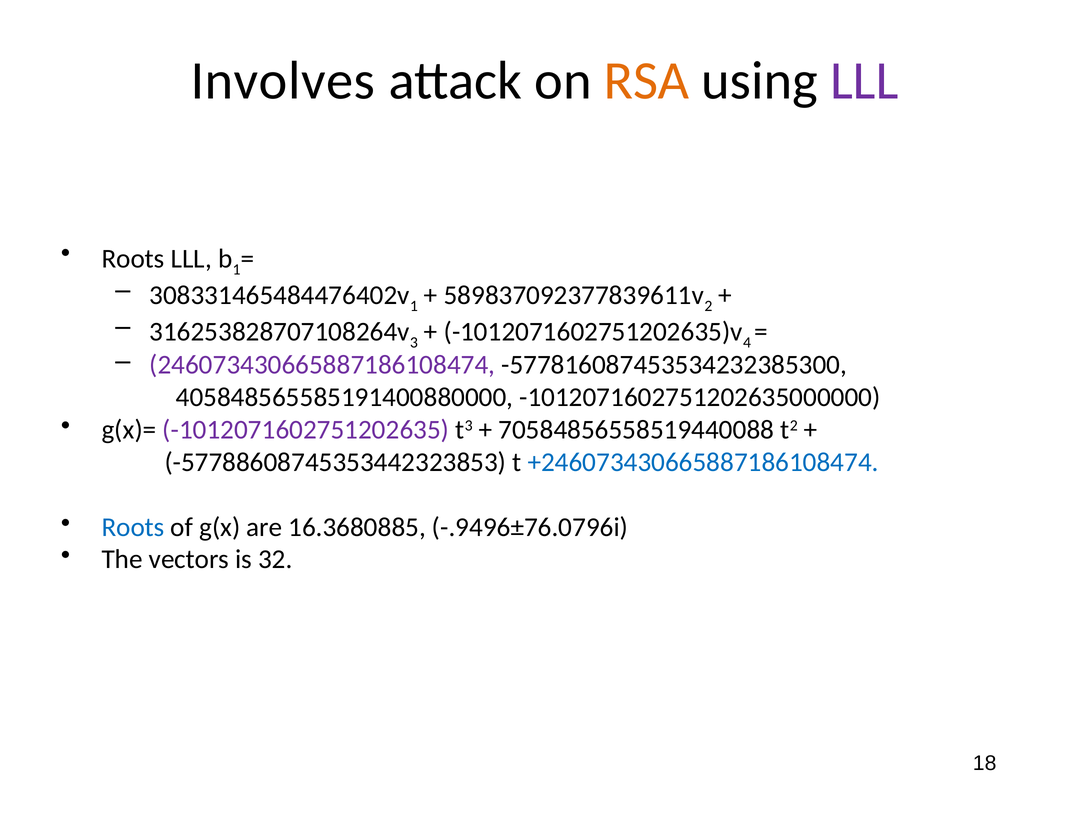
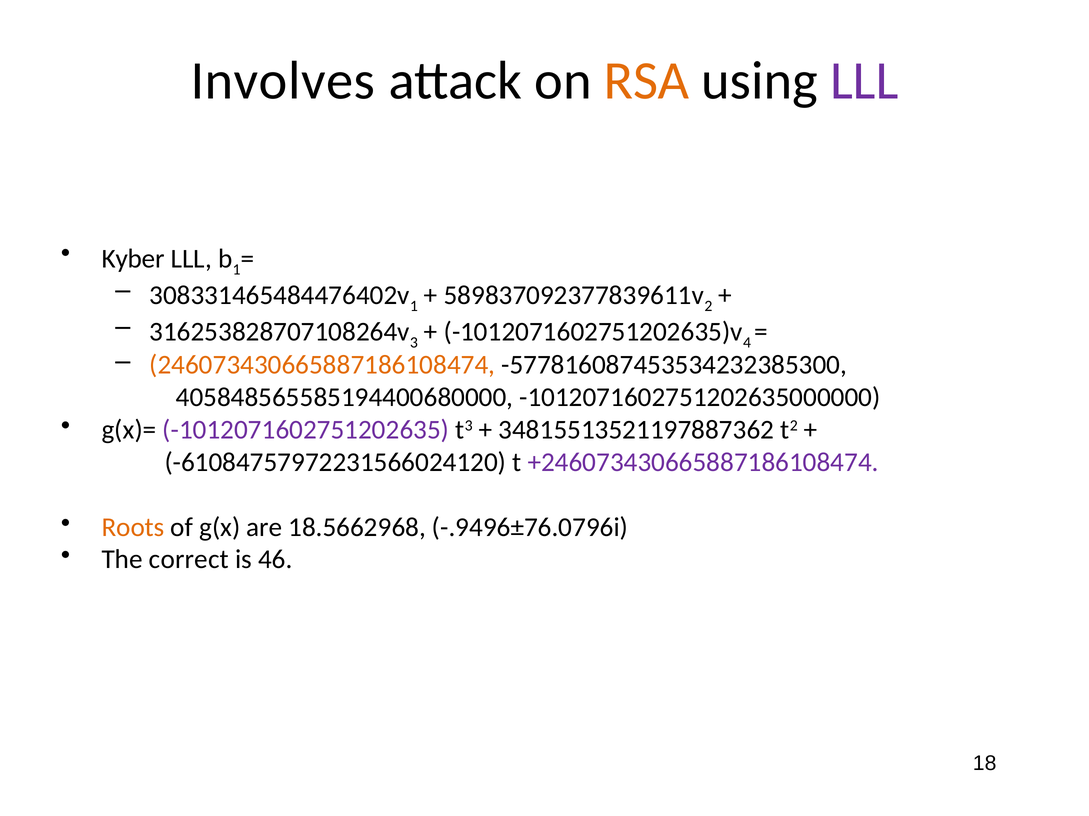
Roots: Roots -> Kyber (133, 259)
246073430665887186108474 colour: purple -> orange (322, 365)
405848565585191400880000: 405848565585191400880000 -> 405848565585194400680000 (344, 398)
70584856558519440088: 70584856558519440088 -> 34815513521197887362 (636, 430)
-57788608745353442323853: -57788608745353442323853 -> -61084757972231566024120 (335, 463)
+246073430665887186108474 colour: blue -> purple (703, 463)
Roots colour: blue -> orange (133, 528)
16.3680885: 16.3680885 -> 18.5662968 (357, 528)
vectors: vectors -> correct (189, 560)
32: 32 -> 46 (275, 560)
